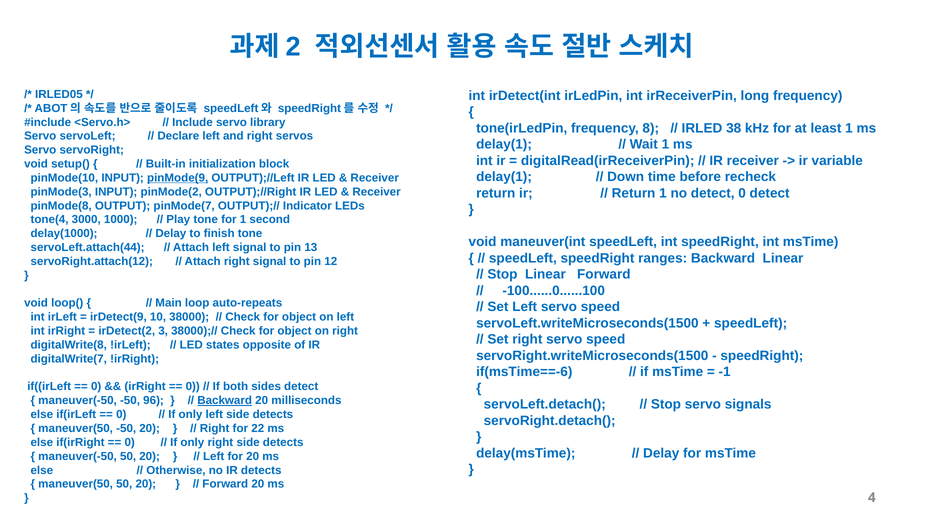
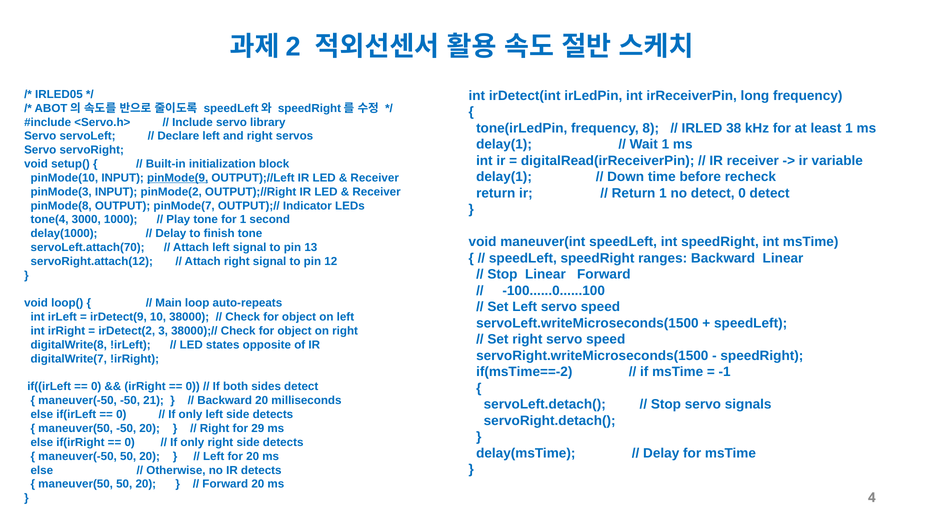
servoLeft.attach(44: servoLeft.attach(44 -> servoLeft.attach(70 (88, 248)
if(msTime==-6: if(msTime==-6 -> if(msTime==-2 (524, 372)
96: 96 -> 21 (154, 401)
Backward underline: present -> none (225, 401)
22: 22 -> 29 (258, 429)
